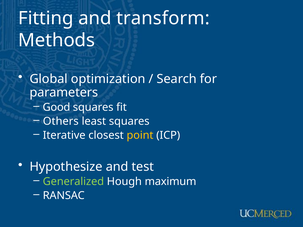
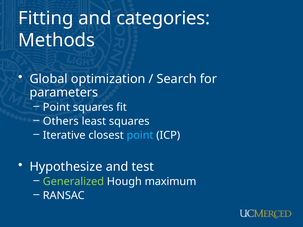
transform: transform -> categories (163, 18)
Good: Good -> Point (56, 108)
point colour: yellow -> light blue (140, 135)
